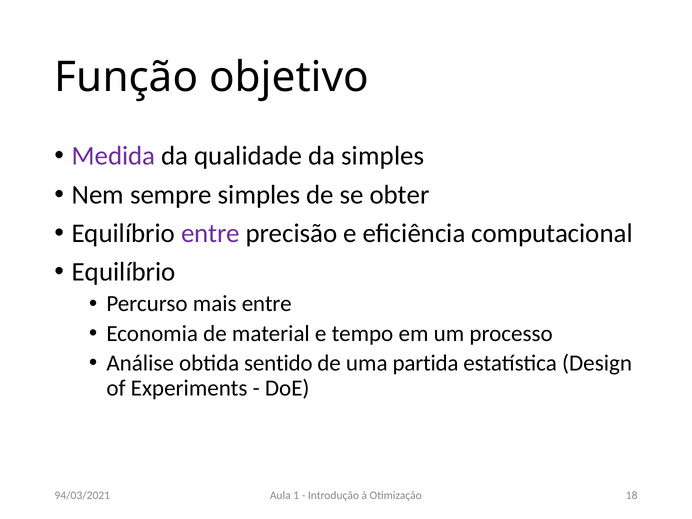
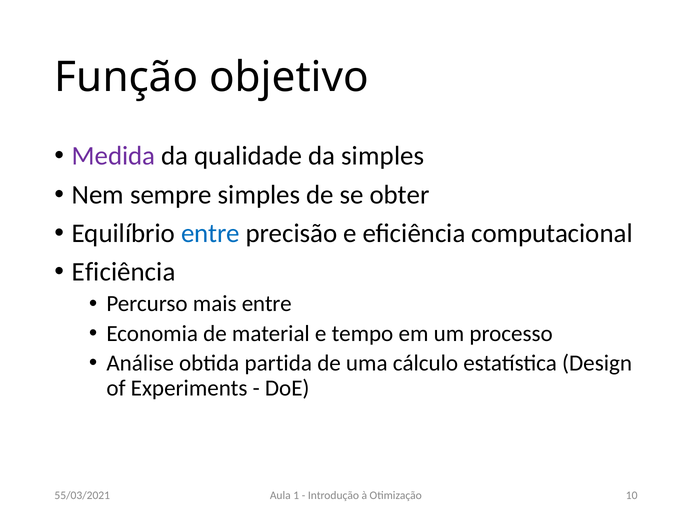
entre colour: purple -> blue (210, 233)
Equilíbrio: Equilíbrio -> Eficiência (124, 272)
sentido: sentido -> partida (278, 363)
partida: partida -> cálculo (425, 363)
18: 18 -> 10 (632, 496)
94/03/2021: 94/03/2021 -> 55/03/2021 (82, 496)
